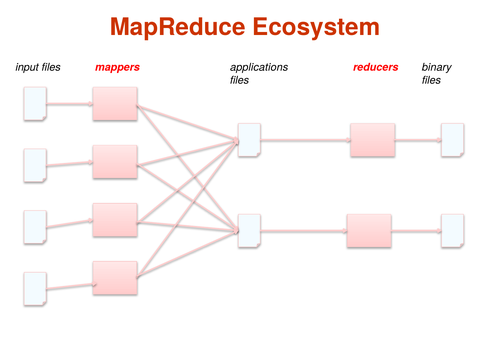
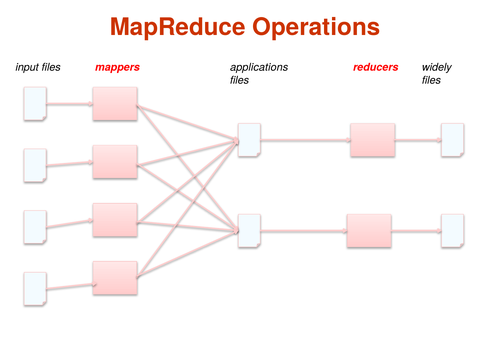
Ecosystem: Ecosystem -> Operations (316, 27)
binary: binary -> widely (437, 67)
